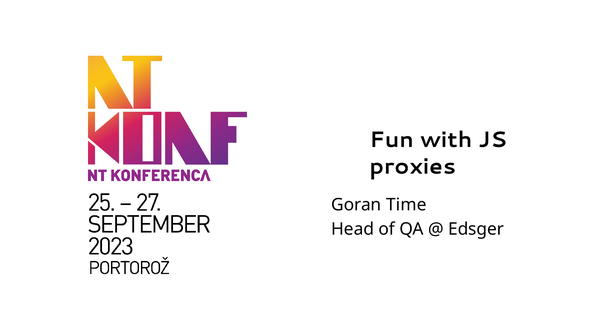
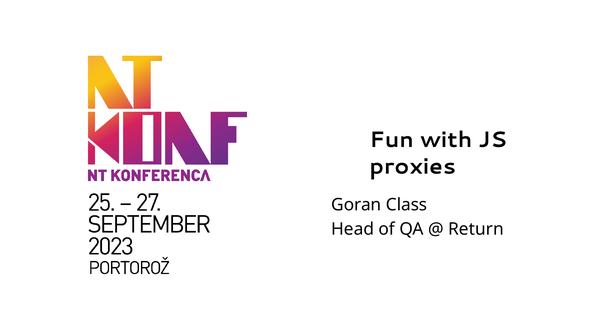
Time: Time -> Class (407, 205)
Edsger: Edsger -> Return (476, 229)
